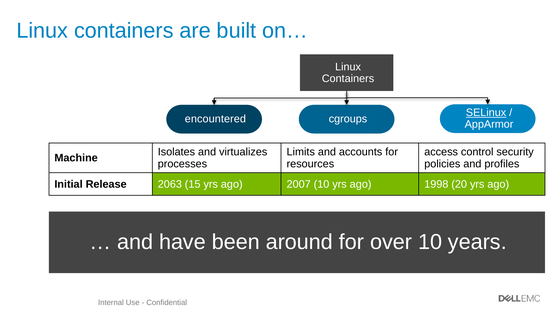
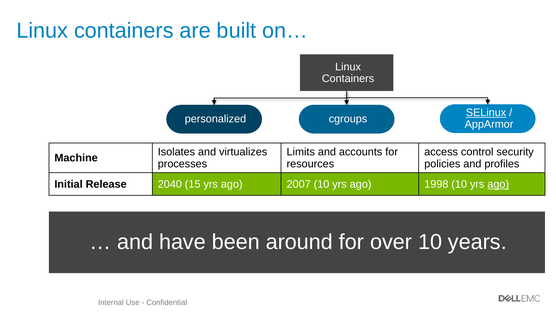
encountered: encountered -> personalized (215, 119)
2063: 2063 -> 2040 (170, 184)
1998 20: 20 -> 10 (459, 184)
ago underline: none -> present (498, 184)
